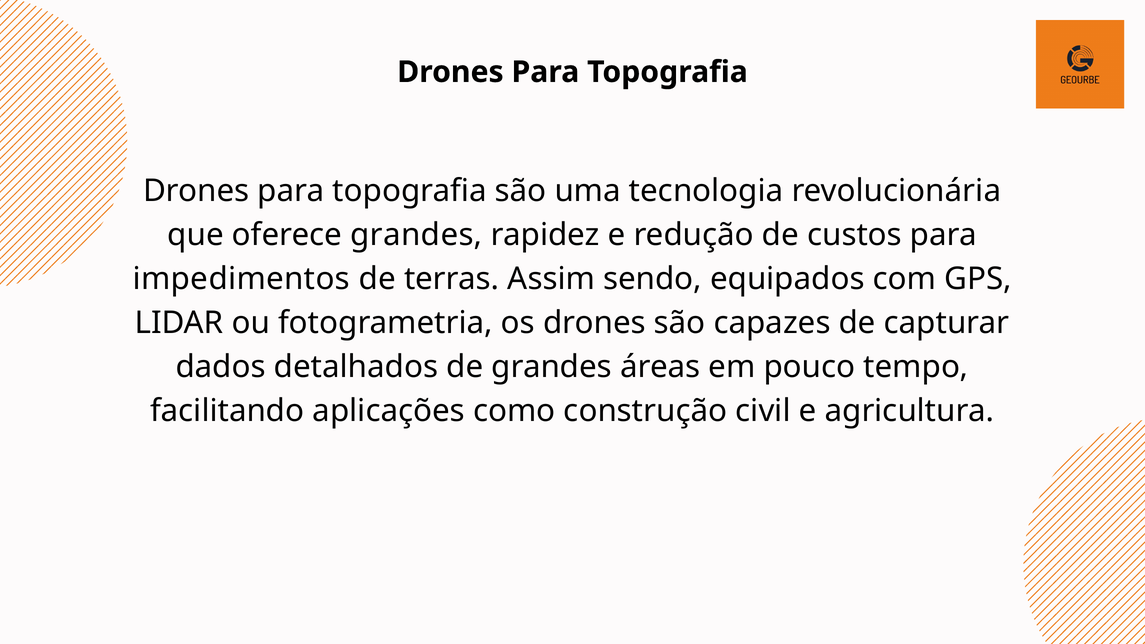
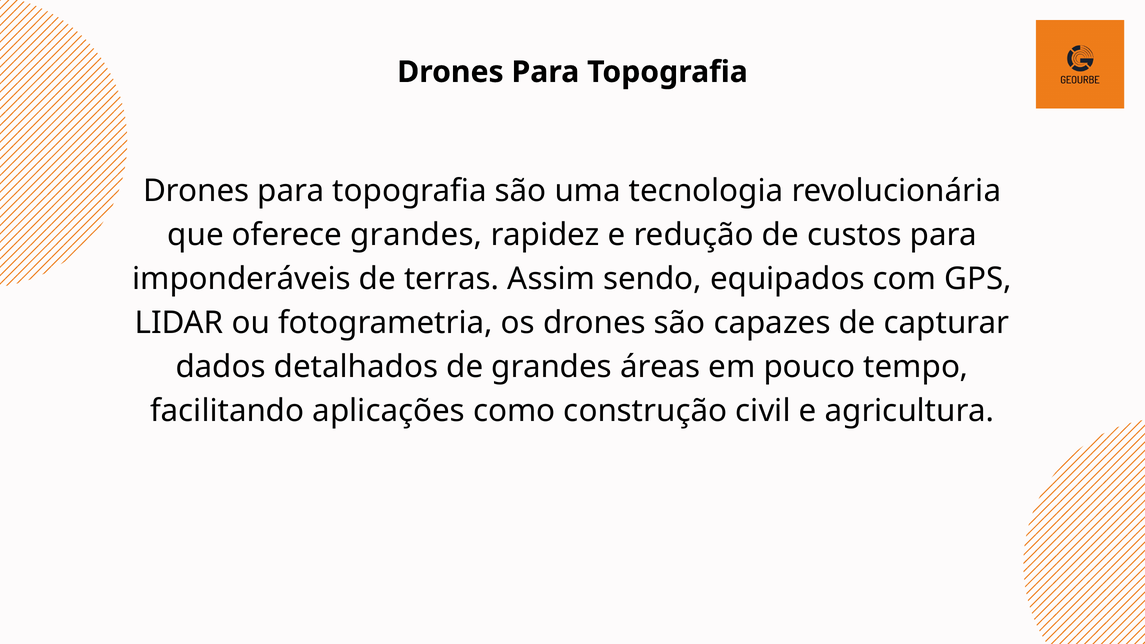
impedimentos: impedimentos -> imponderáveis (242, 279)
